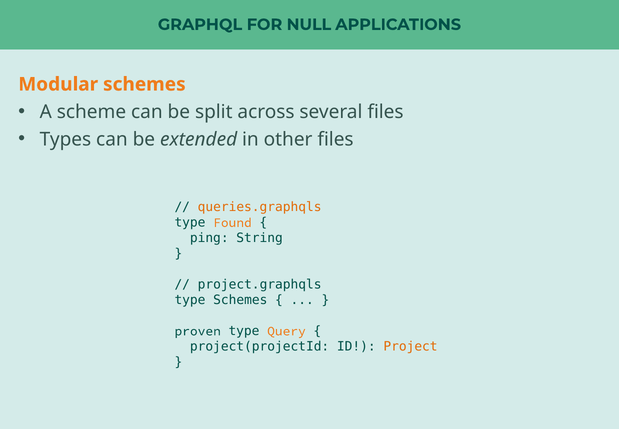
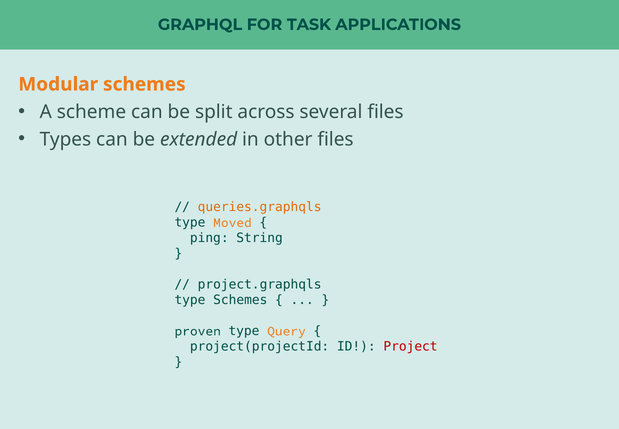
NULL: NULL -> TASK (309, 25)
Found: Found -> Moved (232, 222)
Project colour: orange -> red (411, 346)
